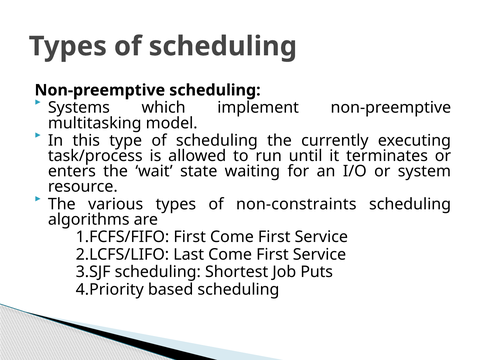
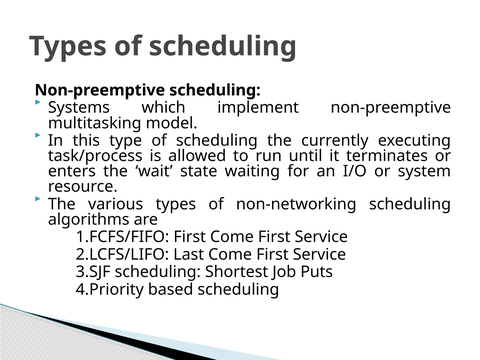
non-constraints: non-constraints -> non-networking (296, 204)
